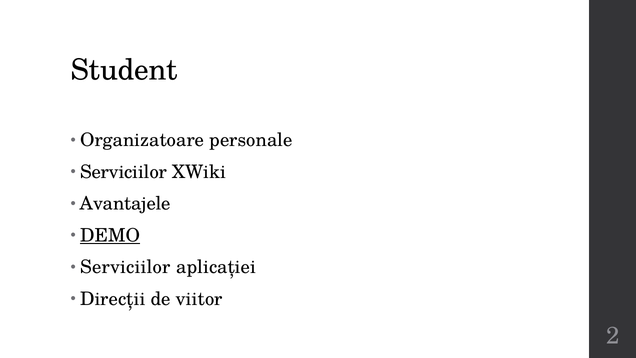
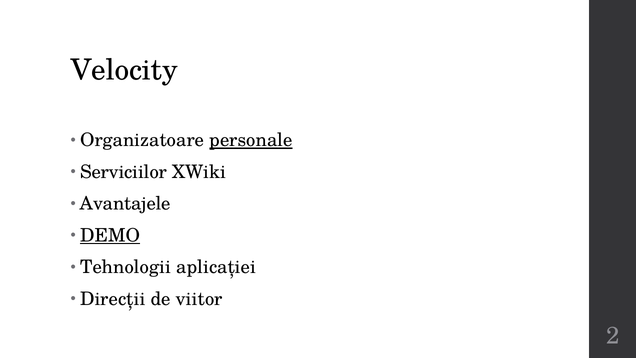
Student: Student -> Velocity (124, 70)
personale underline: none -> present (251, 140)
Serviciilor: Serviciilor -> Tehnologii (126, 267)
